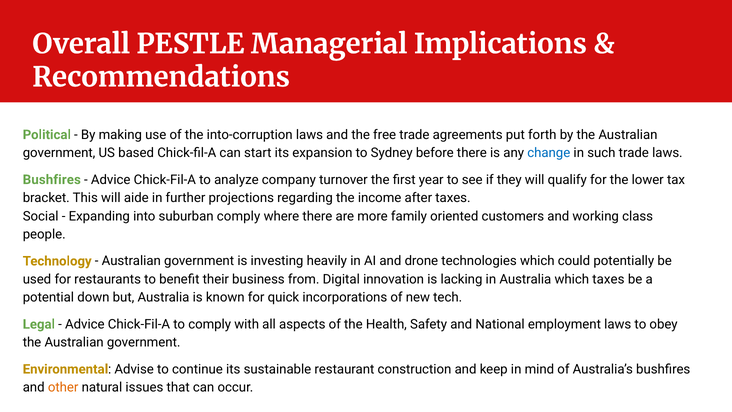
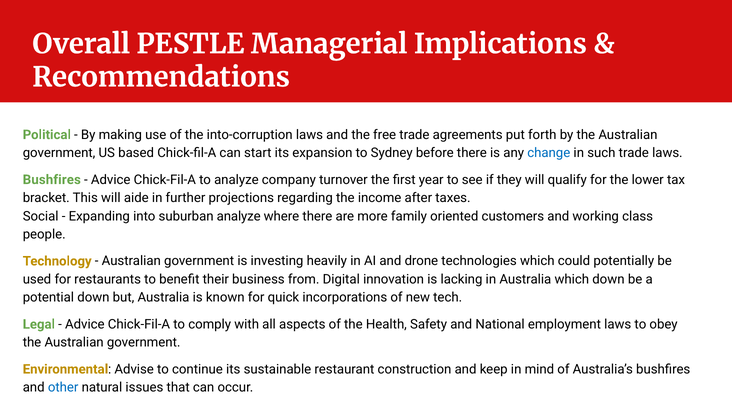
suburban comply: comply -> analyze (239, 216)
which taxes: taxes -> down (608, 279)
other colour: orange -> blue (63, 387)
